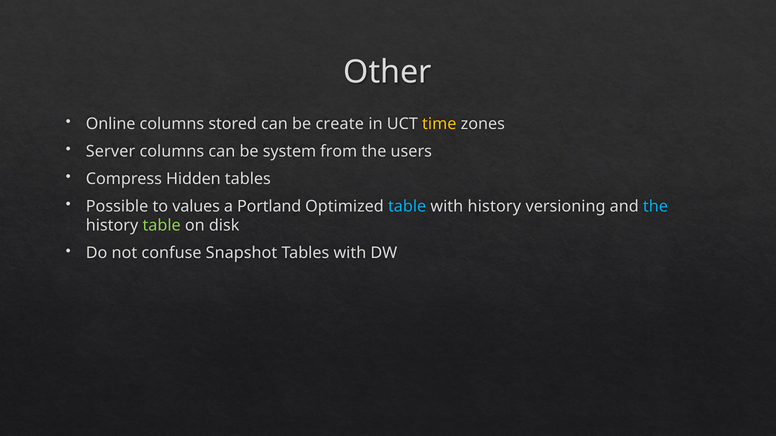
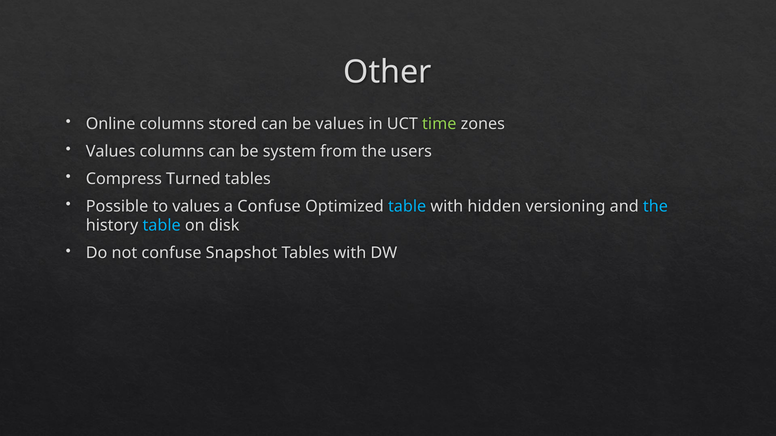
be create: create -> values (340, 124)
time colour: yellow -> light green (439, 124)
Server: Server -> Values (111, 152)
Hidden: Hidden -> Turned (193, 179)
a Portland: Portland -> Confuse (269, 206)
with history: history -> hidden (494, 206)
table colour: light green -> light blue (162, 226)
